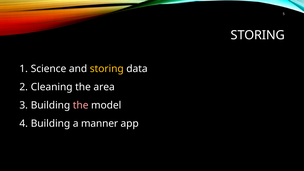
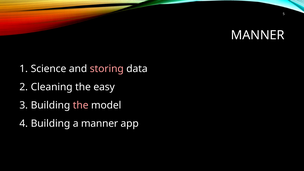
STORING: STORING -> MANNER (258, 35)
storing colour: yellow -> pink (107, 69)
area: area -> easy (104, 87)
